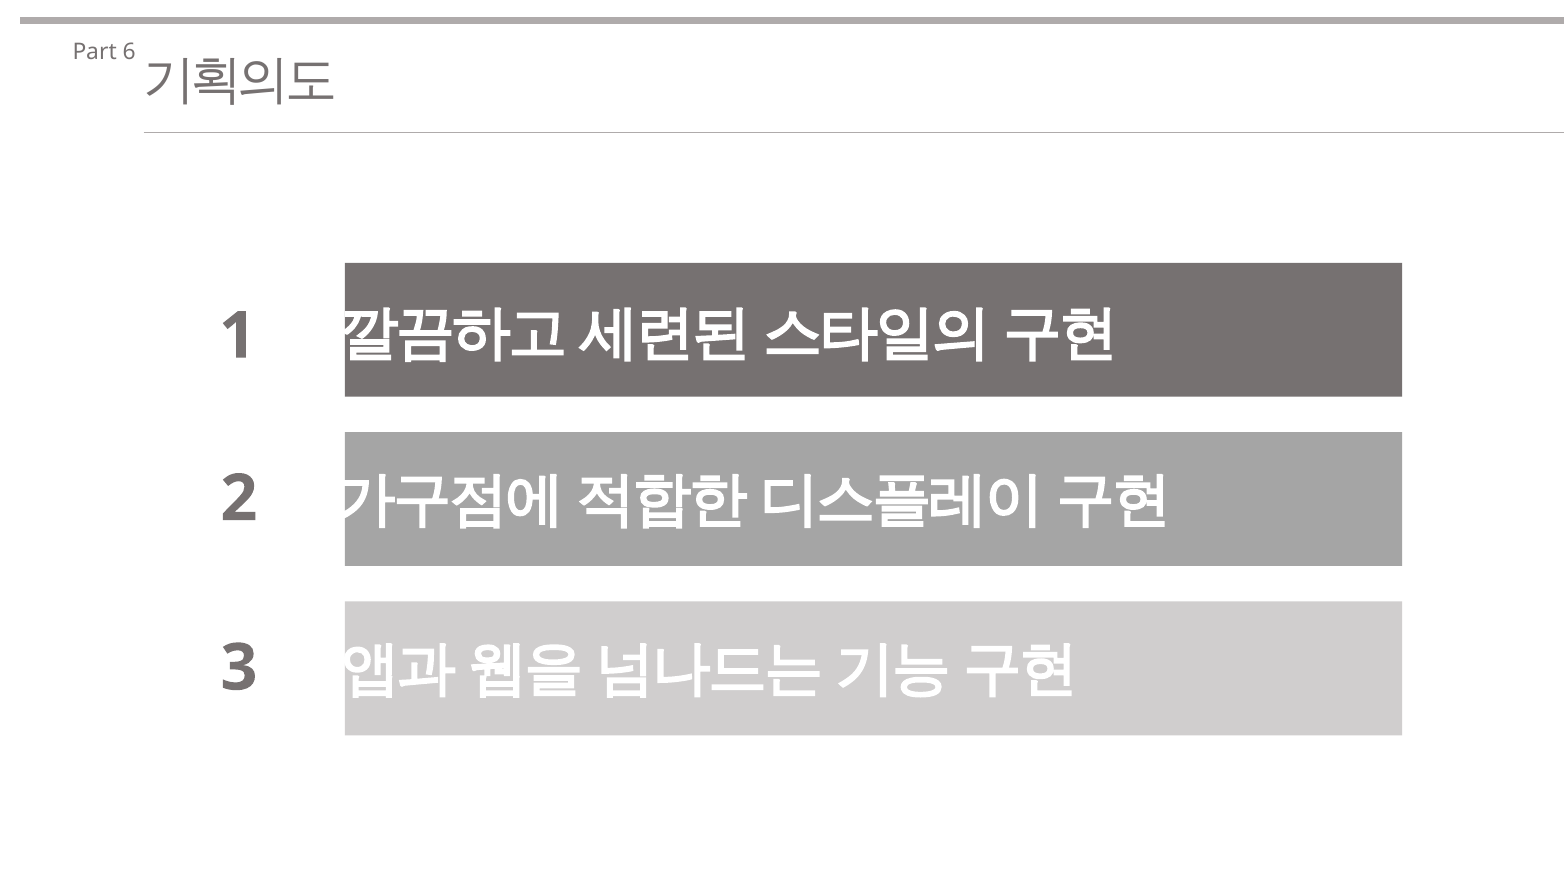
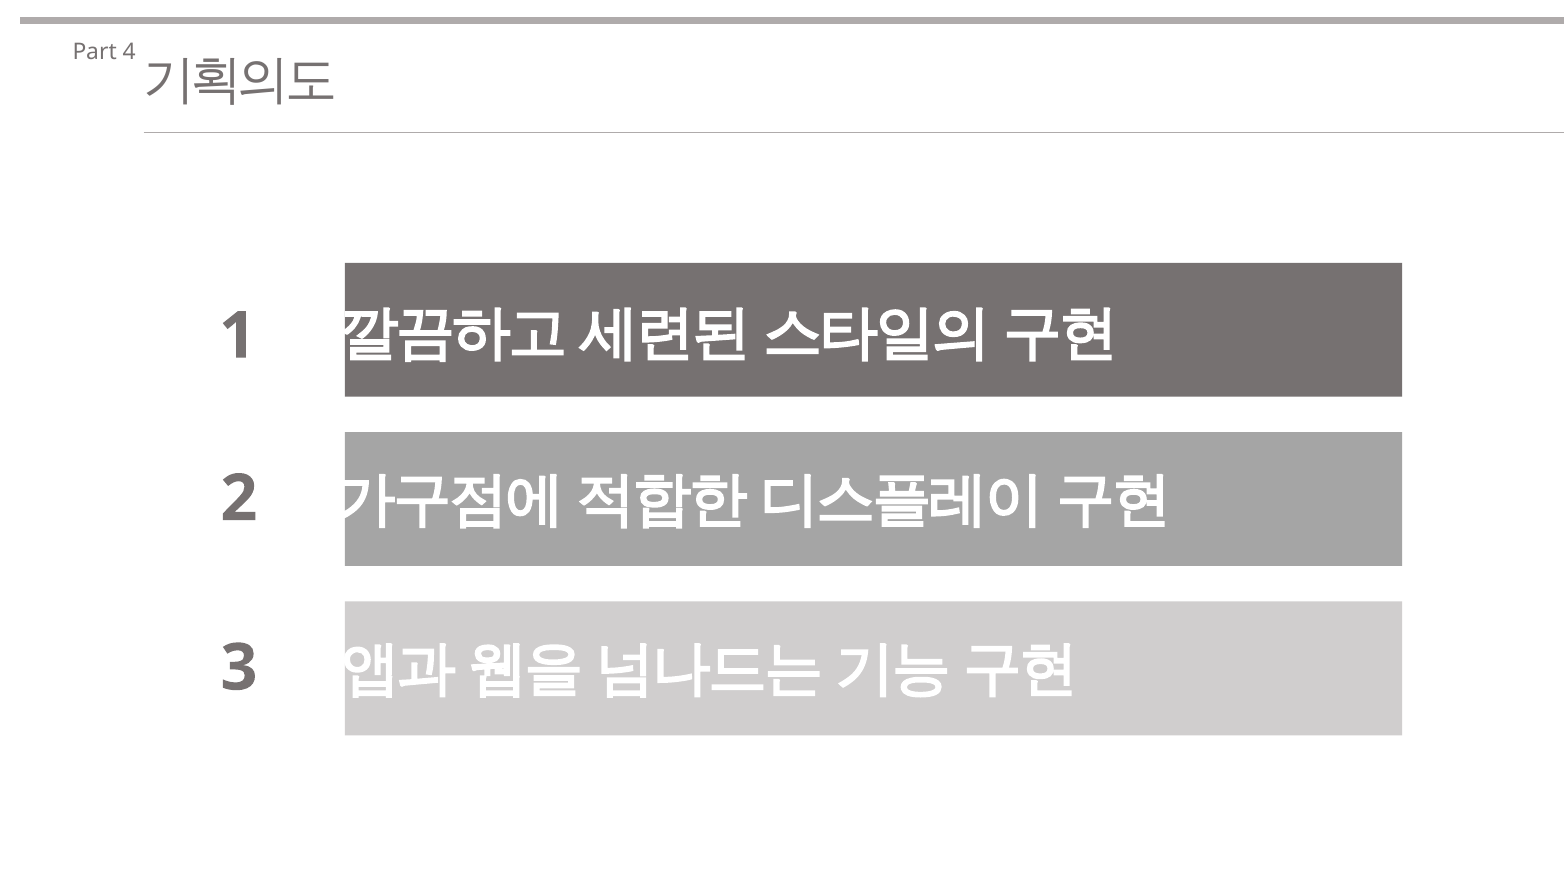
6: 6 -> 4 (129, 52)
